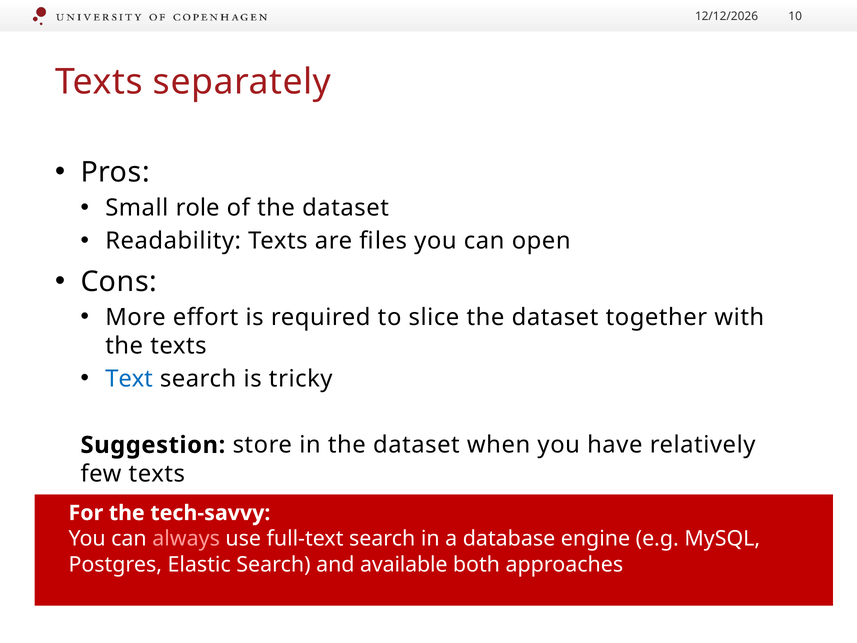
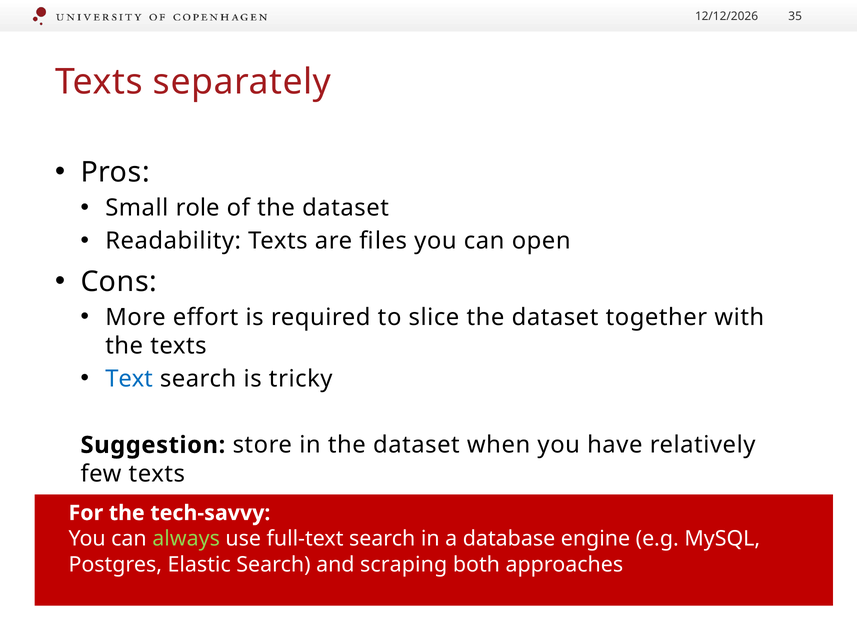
10: 10 -> 35 (795, 16)
always colour: pink -> light green (186, 539)
available: available -> scraping (404, 564)
